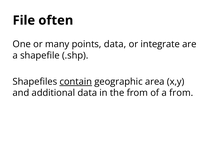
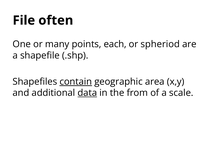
points data: data -> each (115, 44)
integrate: integrate -> spheriod (160, 44)
data underline: none -> present (87, 93)
a from: from -> scale (181, 93)
